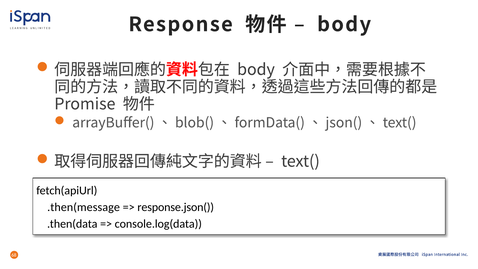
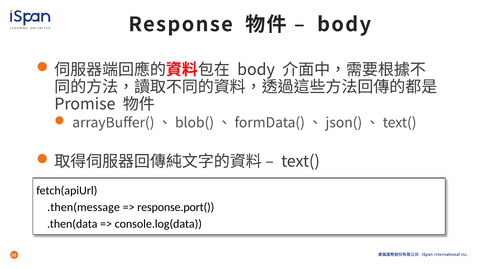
response.json(: response.json( -> response.port( (176, 207)
